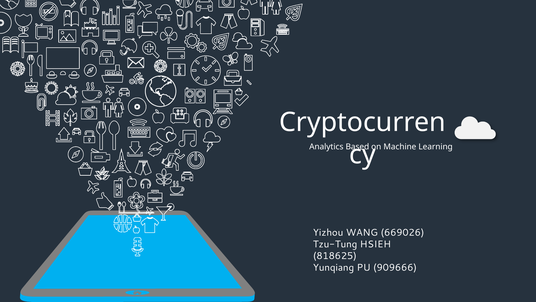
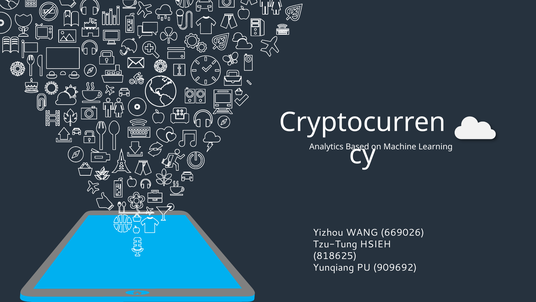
909666: 909666 -> 909692 (395, 267)
